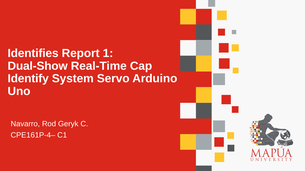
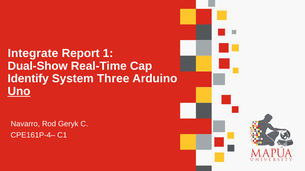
Identifies: Identifies -> Integrate (33, 54)
Servo: Servo -> Three (113, 79)
Uno underline: none -> present (19, 92)
